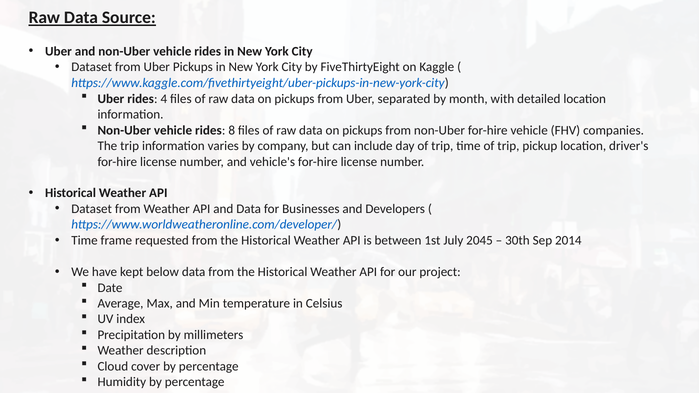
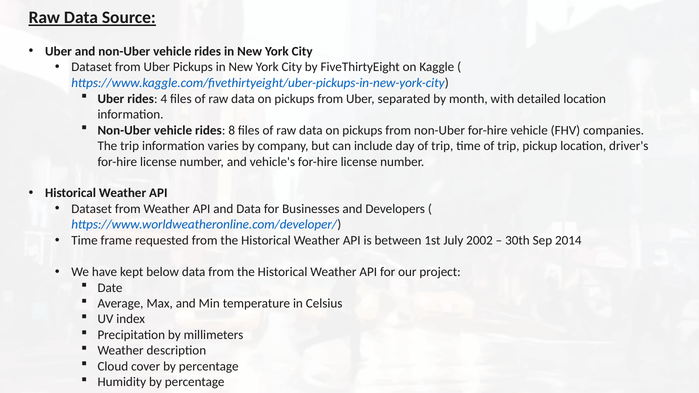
2045: 2045 -> 2002 (480, 241)
